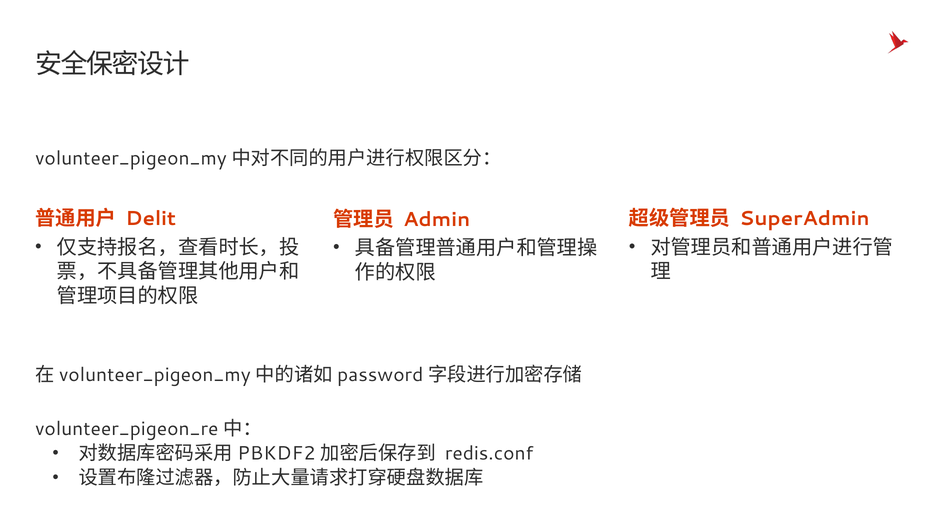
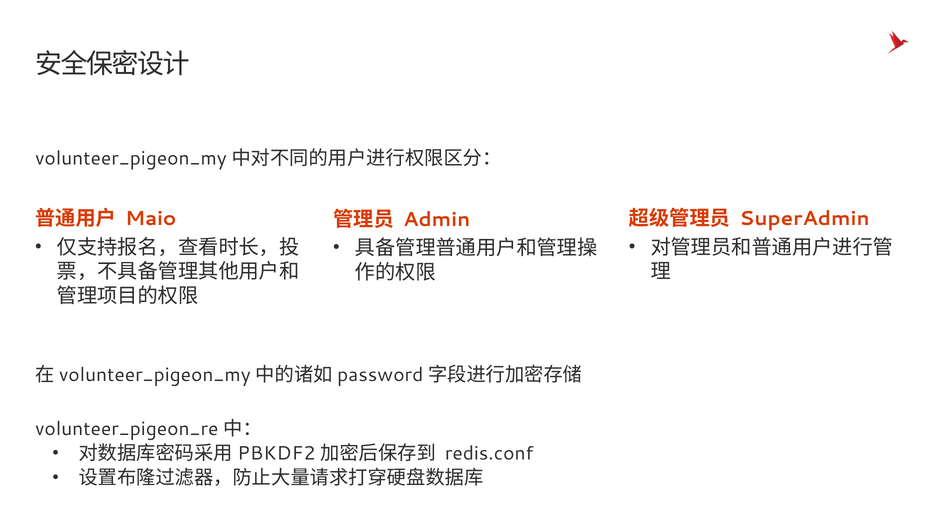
Delit: Delit -> Maio (151, 219)
